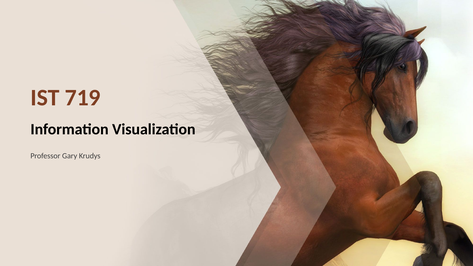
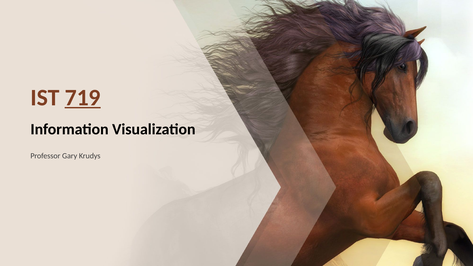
719 underline: none -> present (83, 98)
